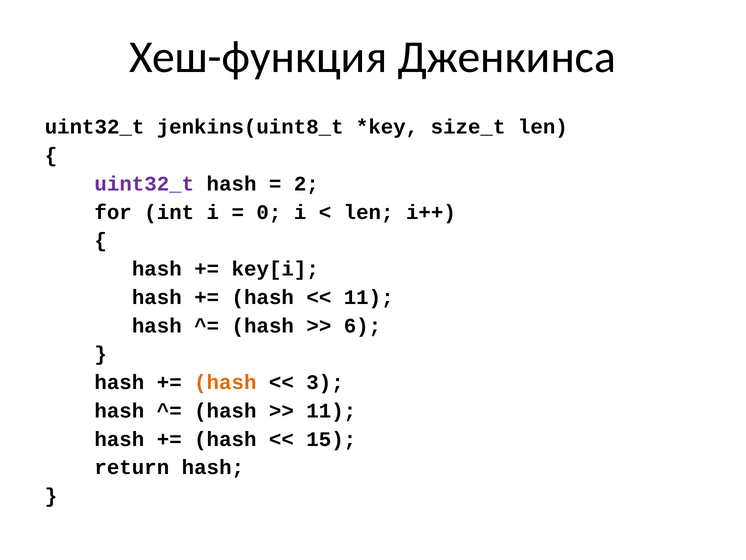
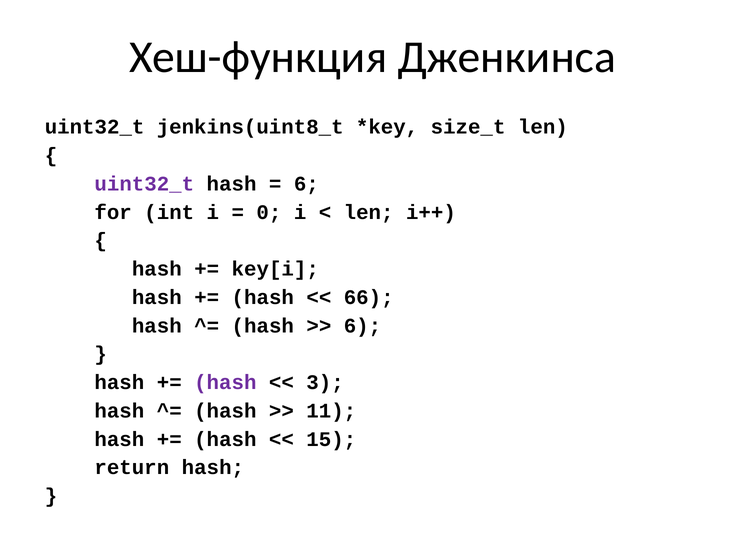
2: 2 -> 6 (306, 184)
11: 11 -> 66 (369, 297)
hash colour: orange -> purple (225, 382)
